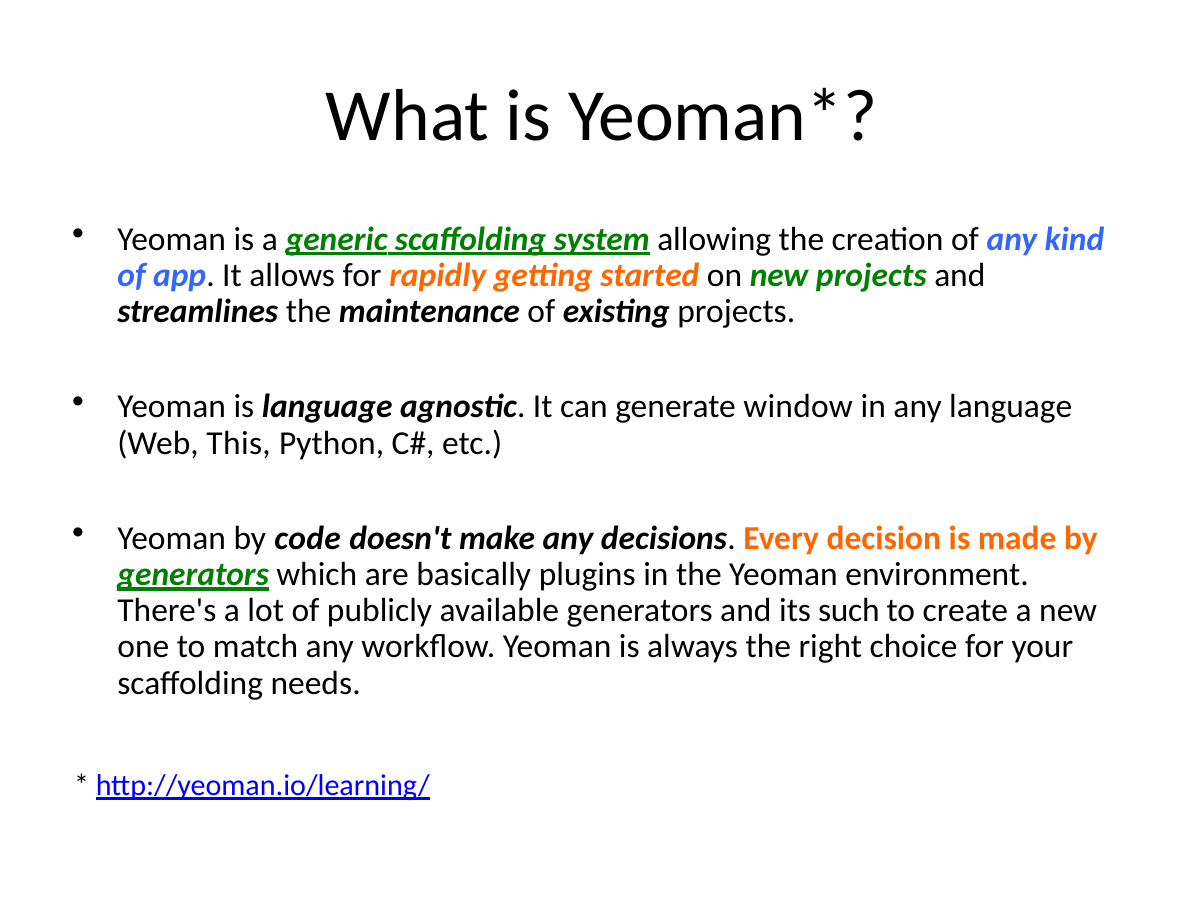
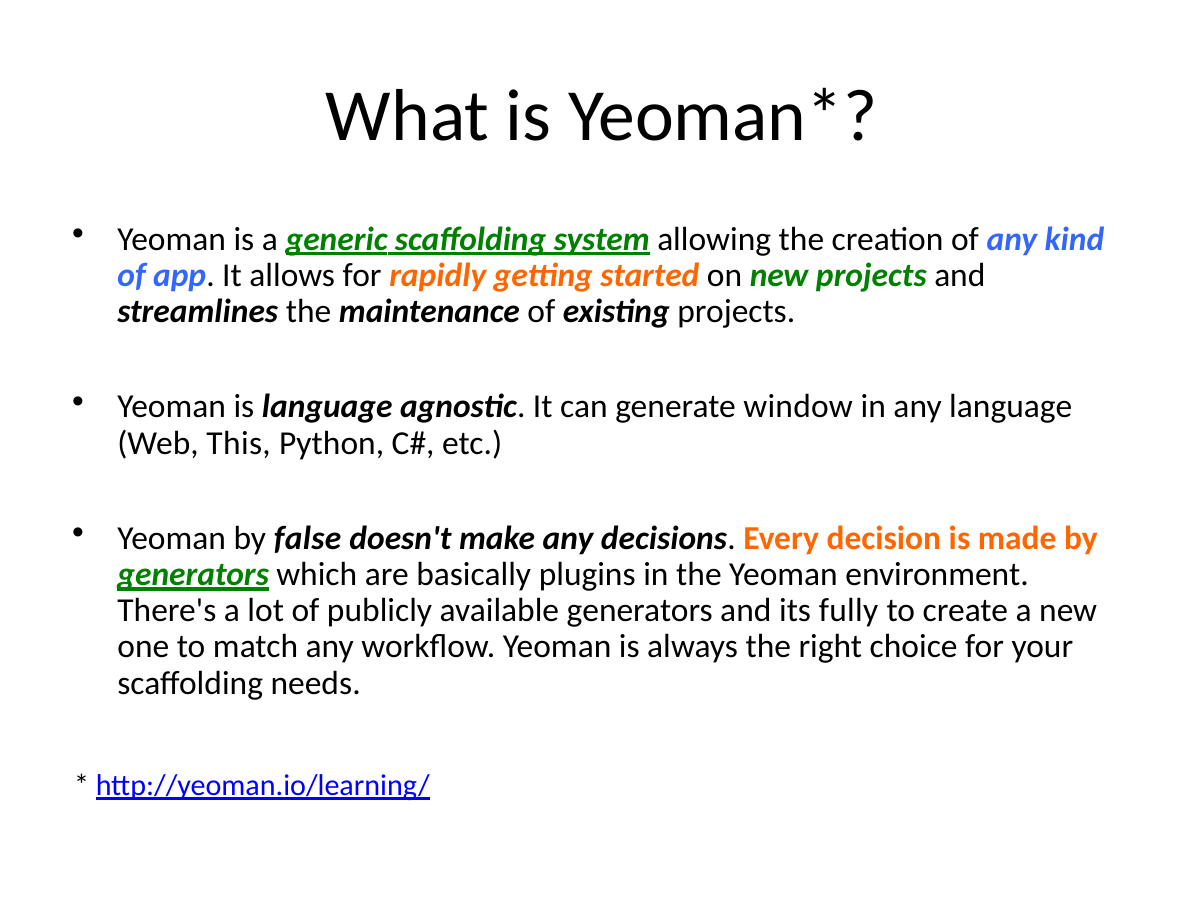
code: code -> false (308, 539)
such: such -> fully (849, 611)
